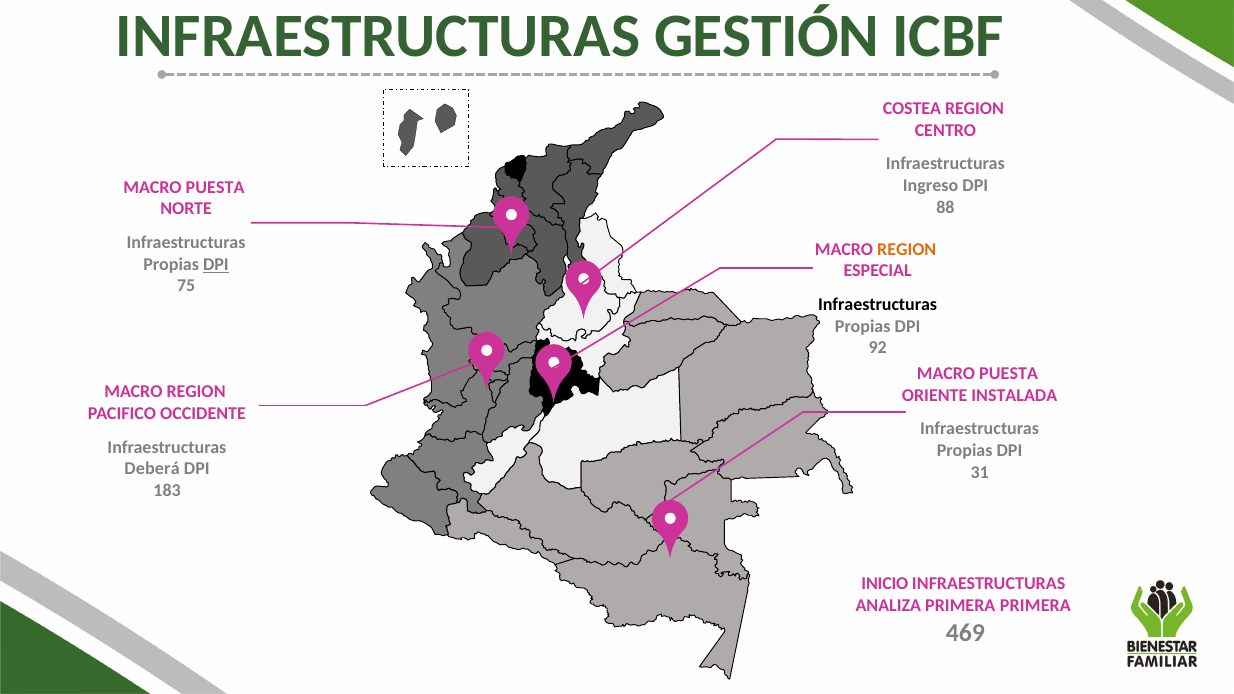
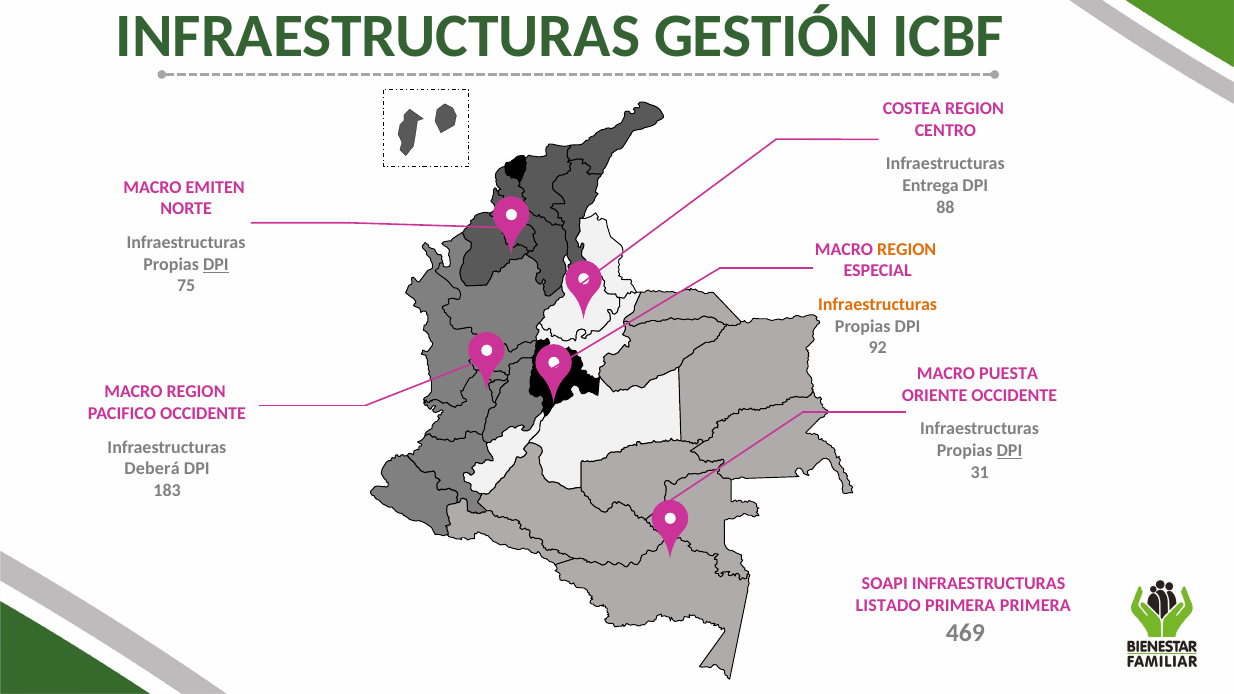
Ingreso: Ingreso -> Entrega (931, 186)
PUESTA: PUESTA -> EMITEN (215, 187)
Infraestructuras colour: black -> orange (878, 305)
ORIENTE INSTALADA: INSTALADA -> OCCIDENTE (1014, 395)
DPI underline: none -> present (1009, 451)
INICIO: INICIO -> SOAPI (885, 584)
ANALIZA: ANALIZA -> LISTADO (888, 605)
